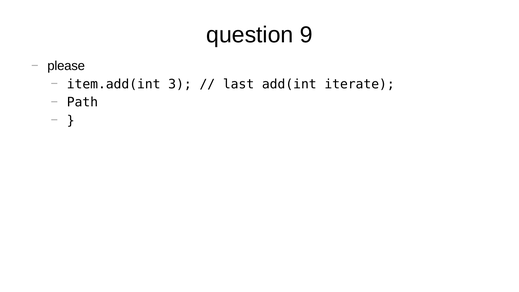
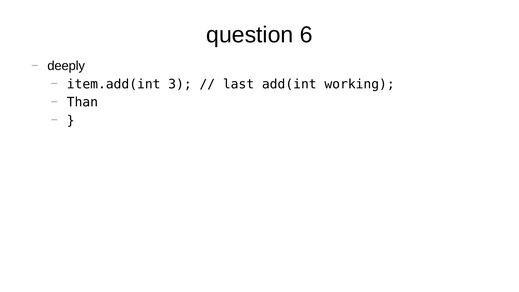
9: 9 -> 6 (306, 35)
please: please -> deeply (66, 66)
iterate: iterate -> working (360, 84)
Path: Path -> Than (82, 102)
